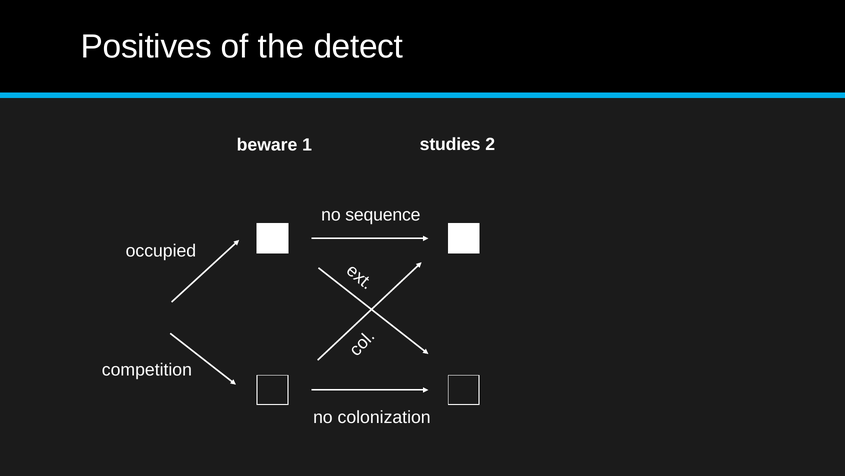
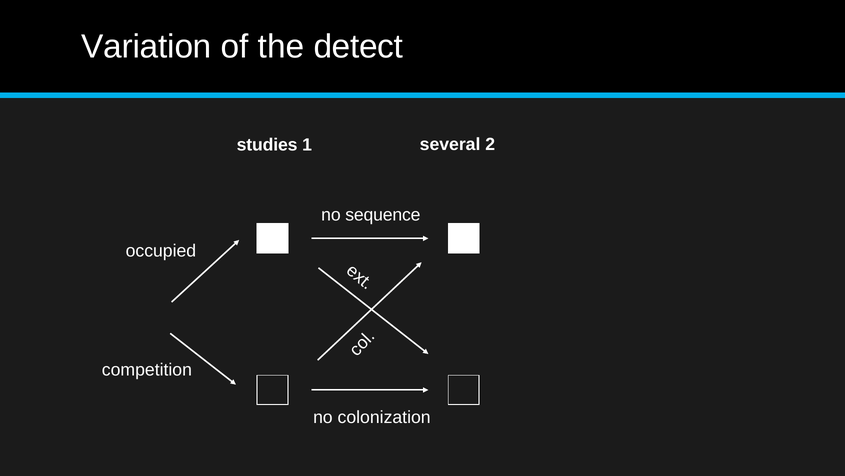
Positives: Positives -> Variation (146, 47)
beware: beware -> studies (267, 145)
studies: studies -> several (450, 144)
